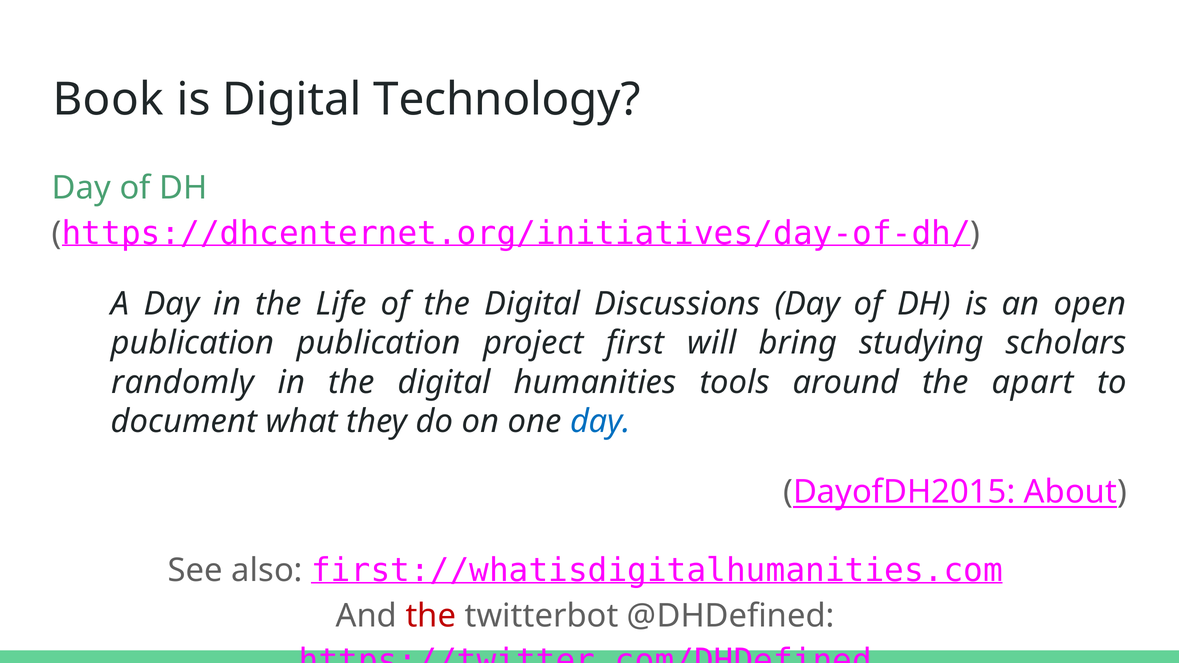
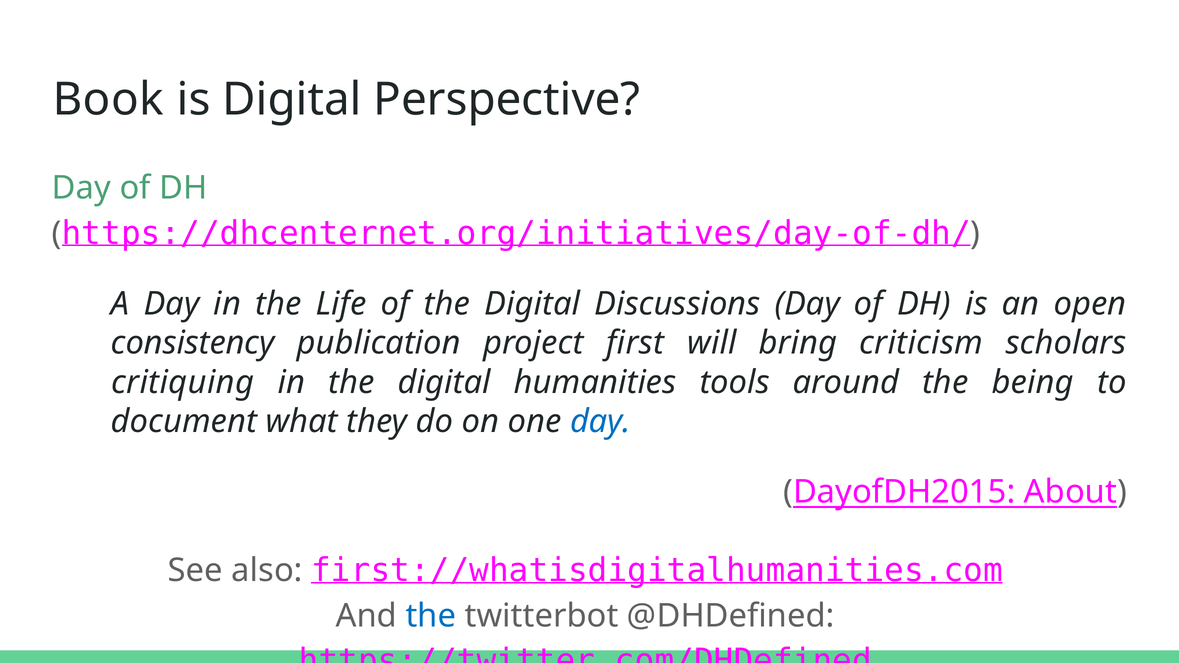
Technology: Technology -> Perspective (507, 100)
publication: publication -> consistency (193, 343)
studying: studying -> criticism (921, 343)
randomly: randomly -> critiquing (183, 382)
apart: apart -> being (1033, 382)
the colour: red -> blue (431, 616)
